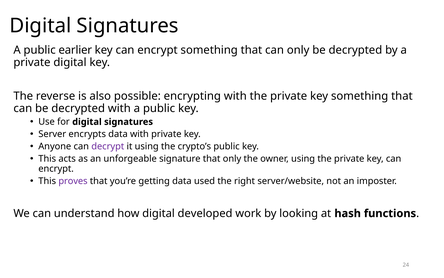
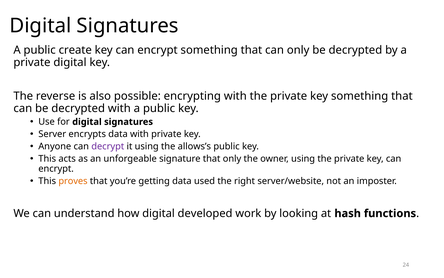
earlier: earlier -> create (75, 50)
crypto’s: crypto’s -> allows’s (194, 146)
proves colour: purple -> orange (73, 181)
